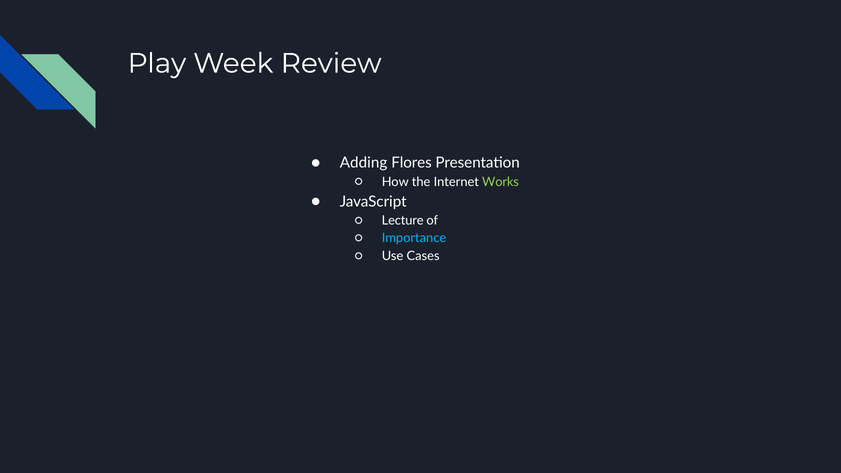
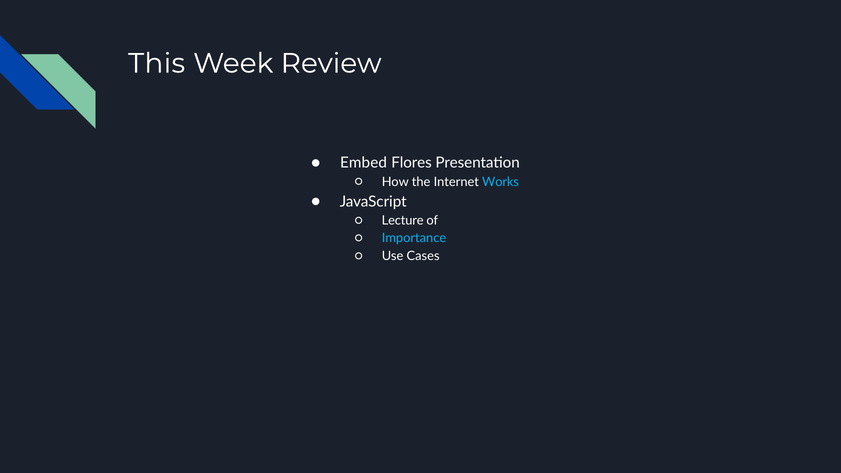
Play: Play -> This (157, 63)
Adding: Adding -> Embed (364, 163)
Works colour: light green -> light blue (501, 182)
